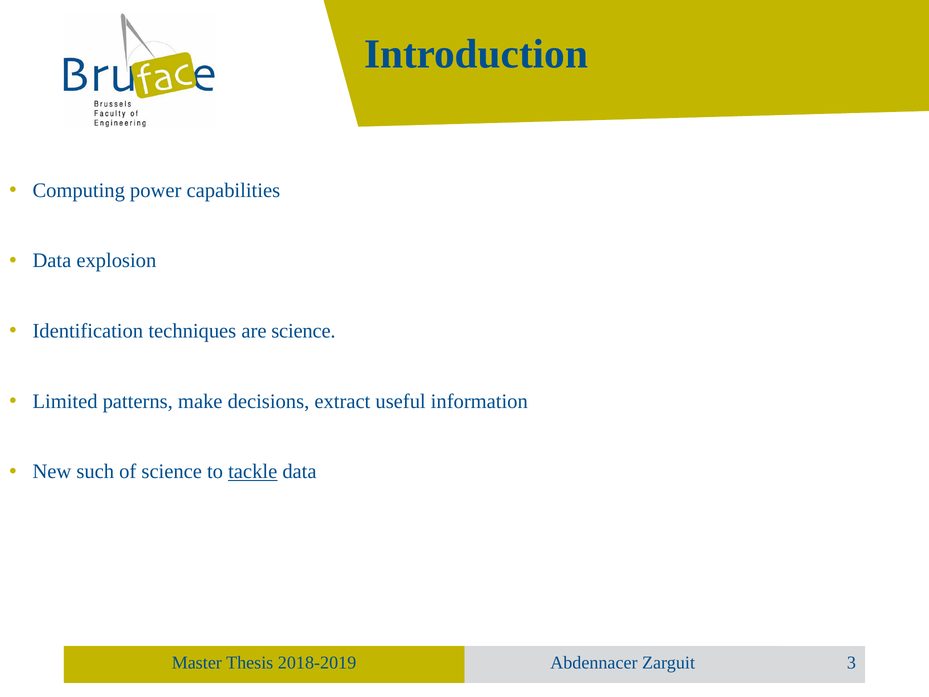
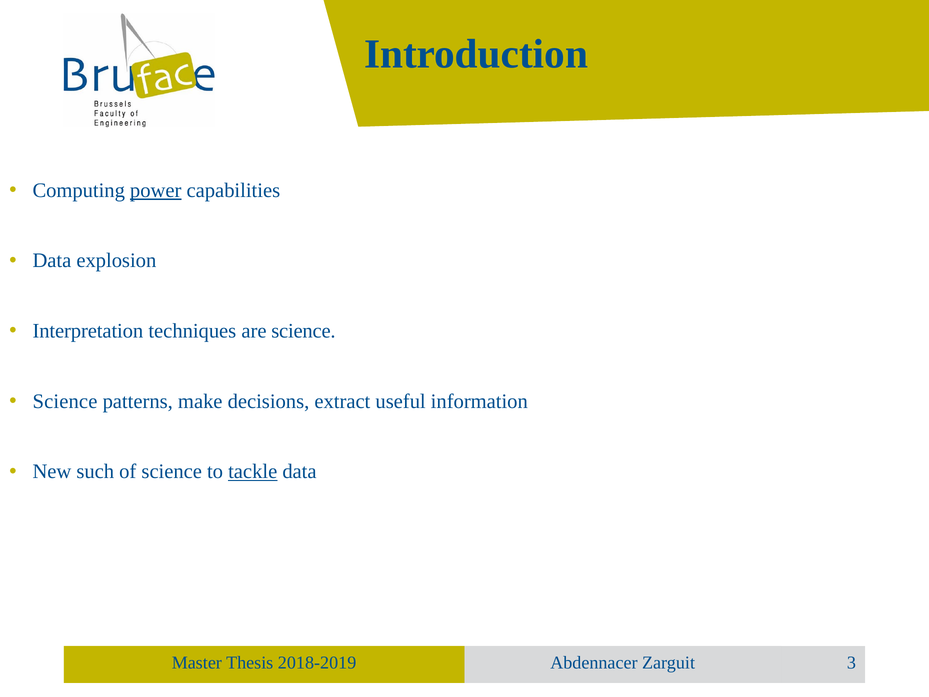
power underline: none -> present (156, 190)
Identification: Identification -> Interpretation (88, 331)
Limited: Limited -> Science (65, 401)
